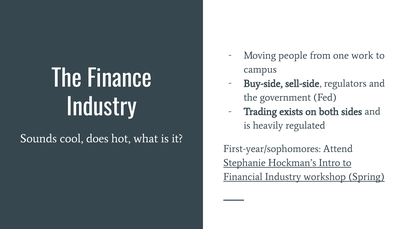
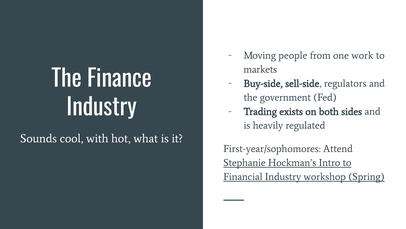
campus: campus -> markets (260, 69)
does: does -> with (97, 138)
